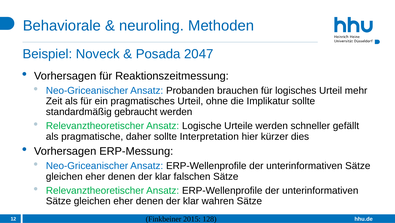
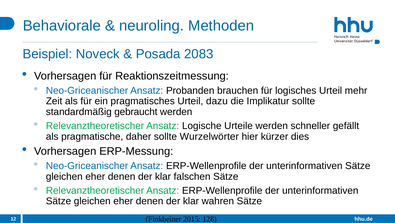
2047: 2047 -> 2083 (199, 54)
ohne: ohne -> dazu (217, 101)
Interpretation: Interpretation -> Wurzelwörter (209, 136)
